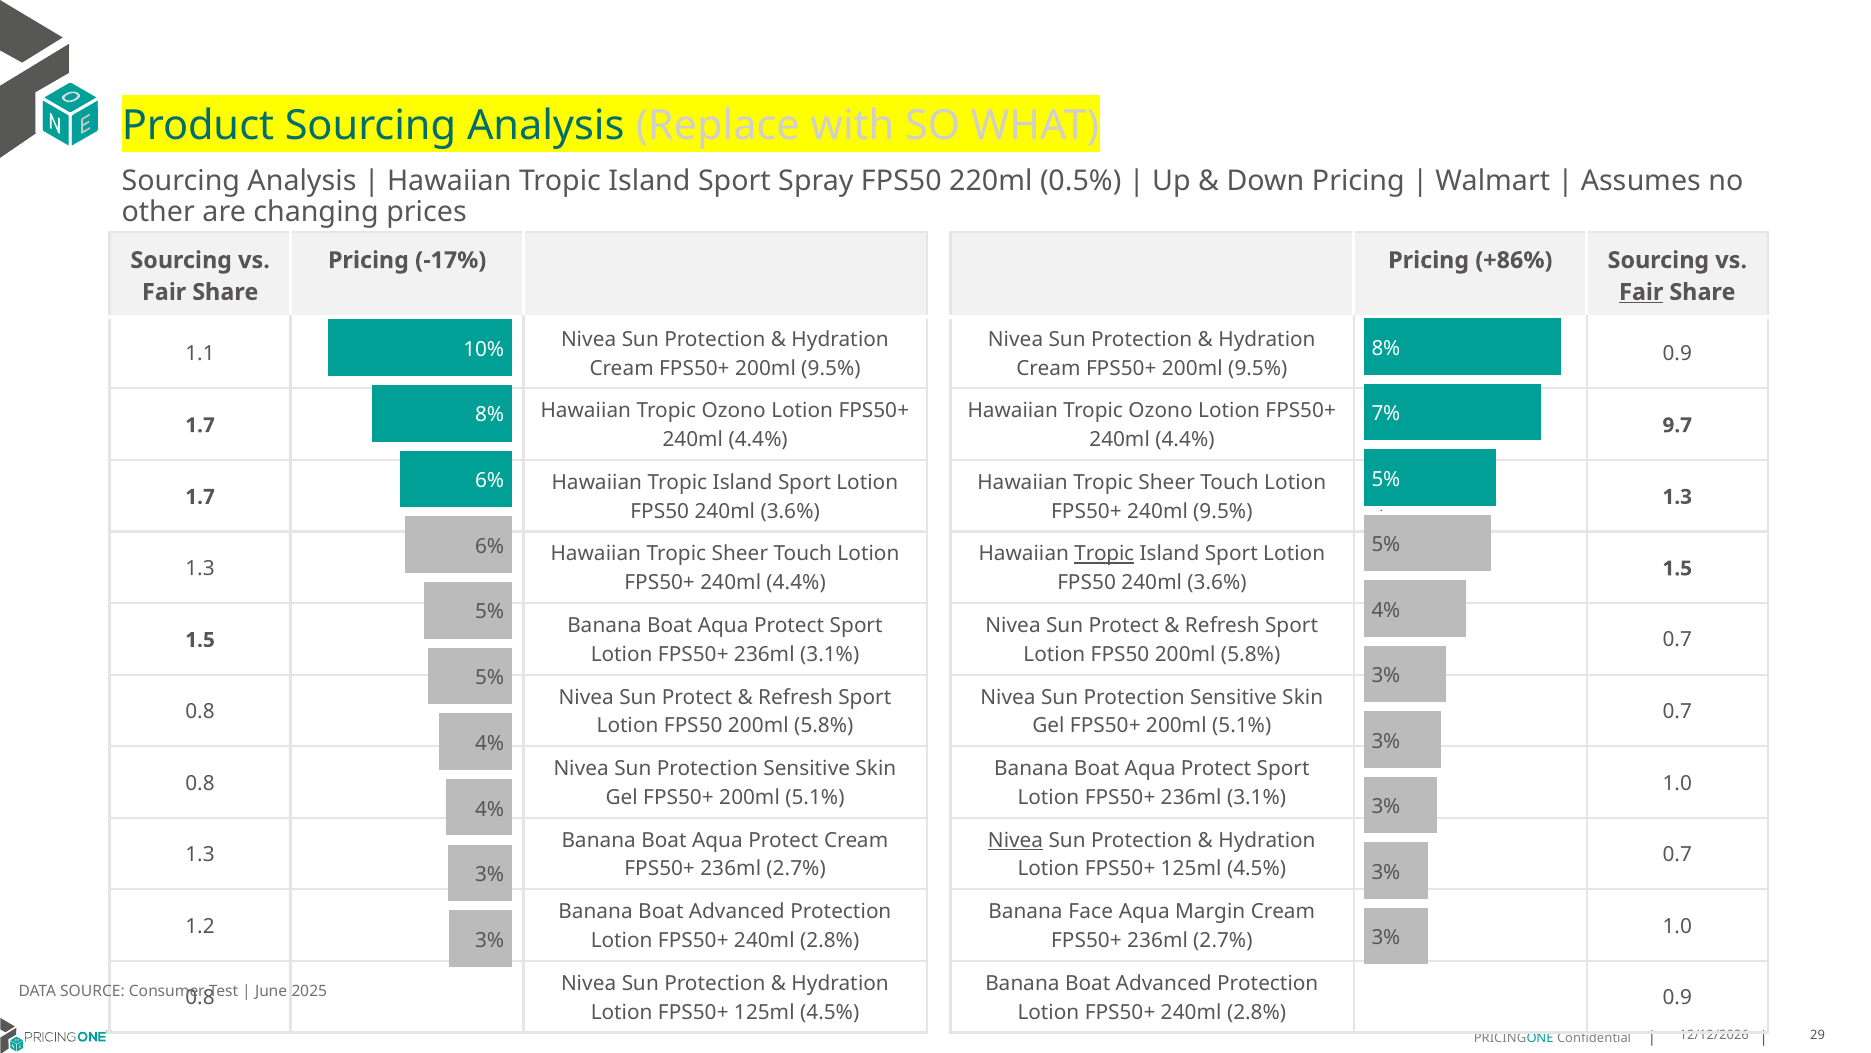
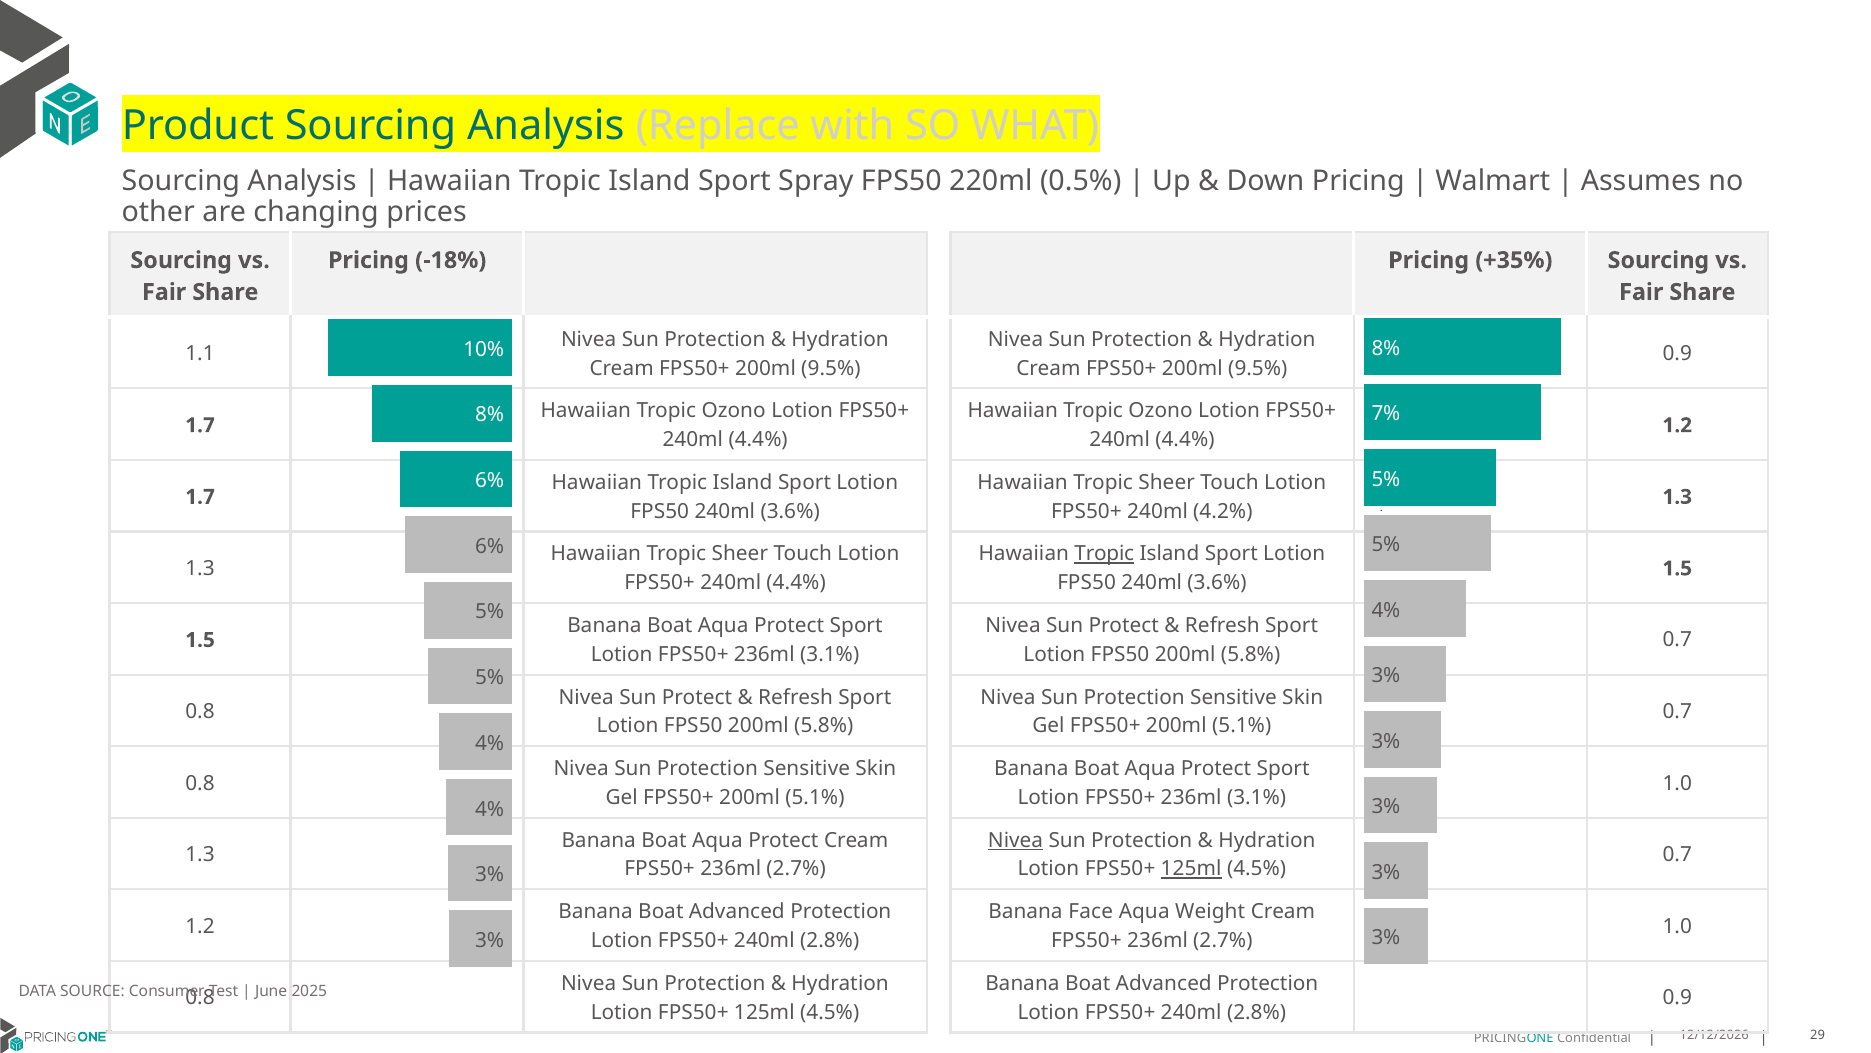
-17%: -17% -> -18% (451, 260)
+86%: +86% -> +35% (1514, 260)
Fair underline: present -> none (1641, 292)
9.7: 9.7 -> 1.2 (1677, 425)
240ml 9.5%: 9.5% -> 4.2% (1223, 511)
125ml underline: none -> present (1191, 869)
Margin: Margin -> Weight (1210, 911)
